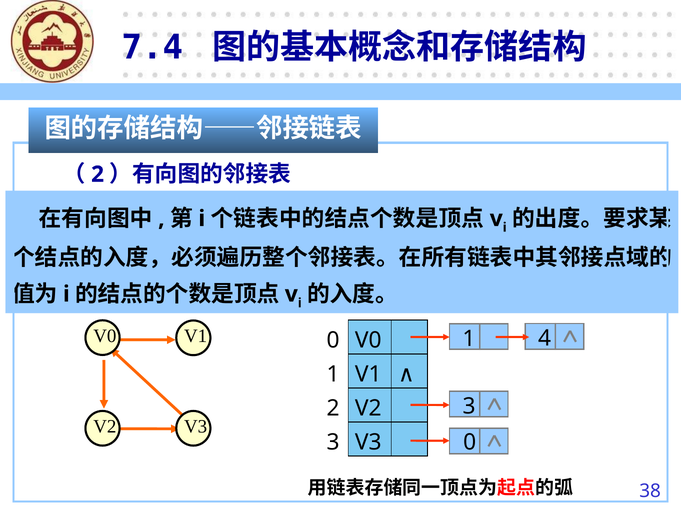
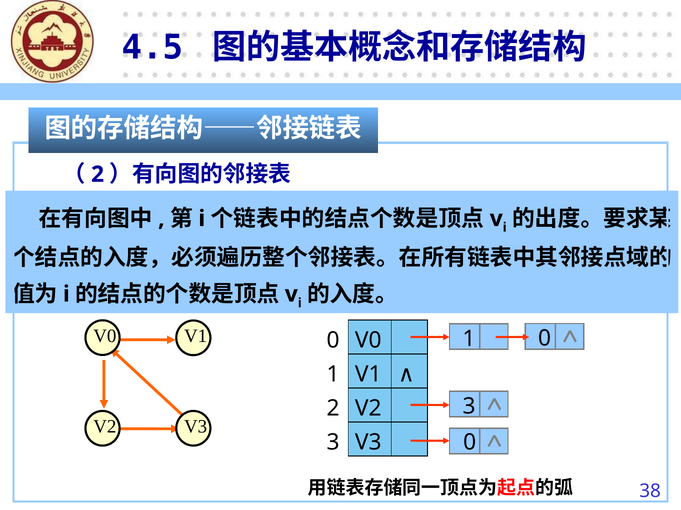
7.4: 7.4 -> 4.5 (153, 48)
1 4: 4 -> 0 (545, 339)
